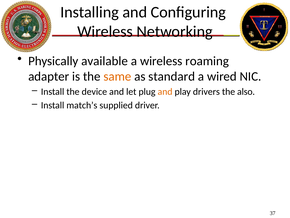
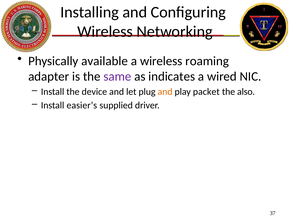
same colour: orange -> purple (117, 76)
standard: standard -> indicates (172, 76)
drivers: drivers -> packet (206, 92)
match’s: match’s -> easier’s (82, 105)
